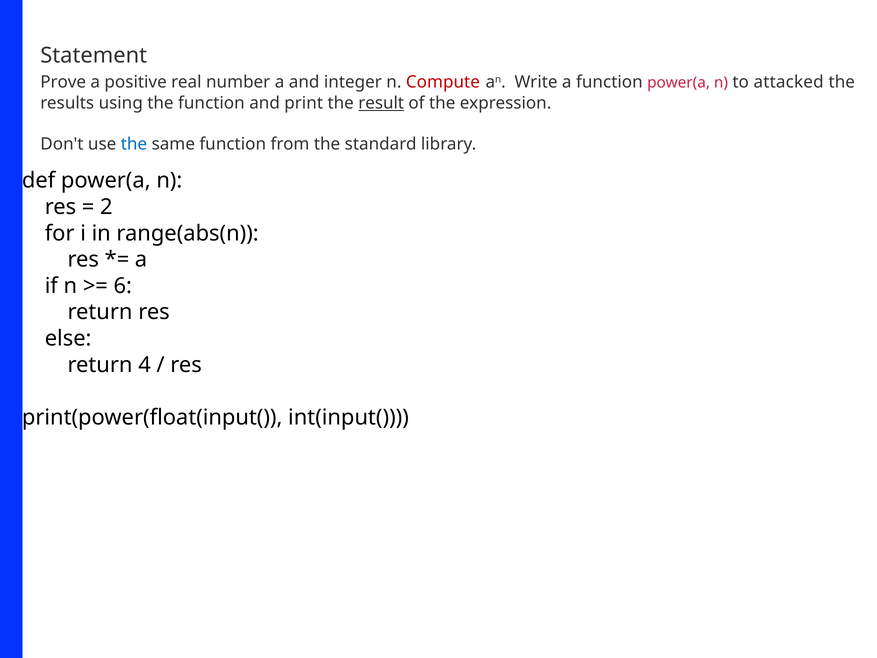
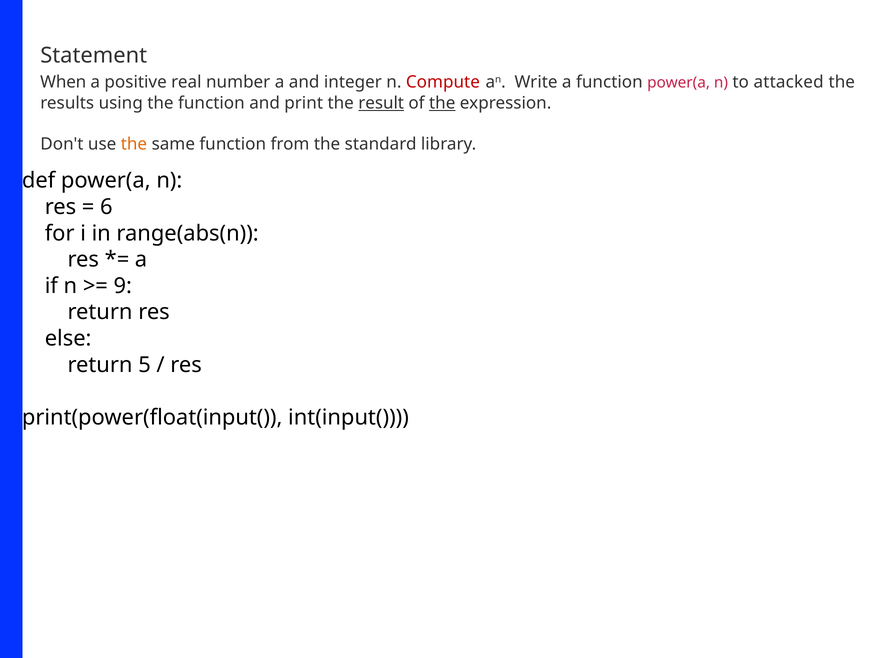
Prove: Prove -> When (63, 82)
the underline: none -> present (442, 103)
the colour: blue -> orange (134, 144)
2: 2 -> 6 (106, 207)
6: 6 -> 9 (123, 286)
4: 4 -> 5 (145, 365)
